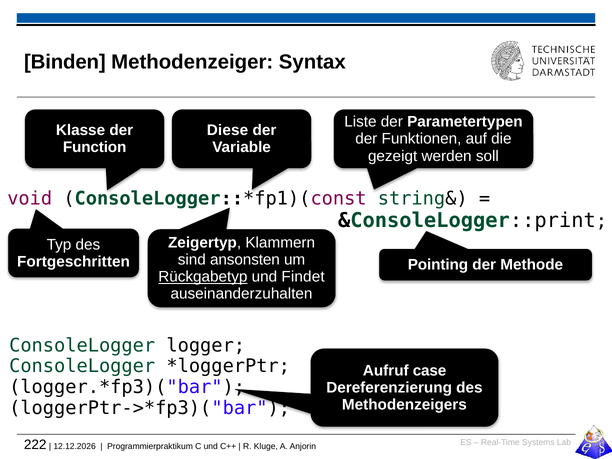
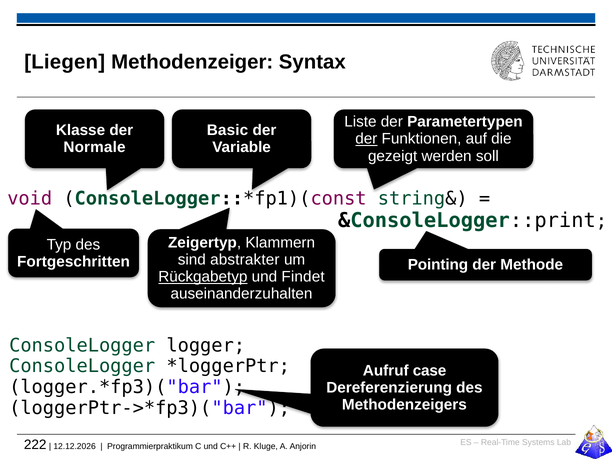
Binden: Binden -> Liegen (65, 62)
Diese: Diese -> Basic (228, 130)
der underline: none -> present (366, 139)
Function: Function -> Normale (94, 147)
ansonsten: ansonsten -> abstrakter (245, 260)
